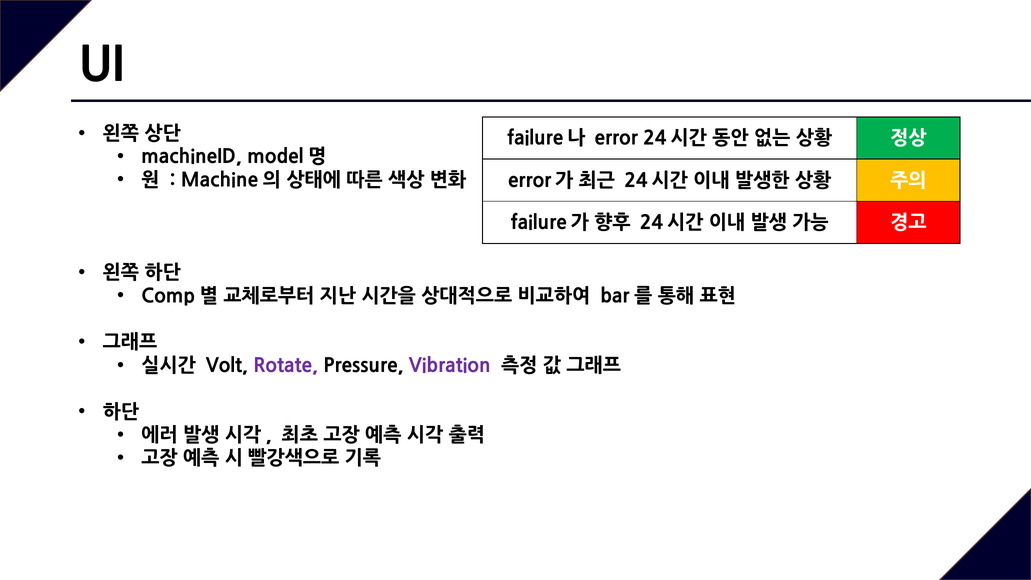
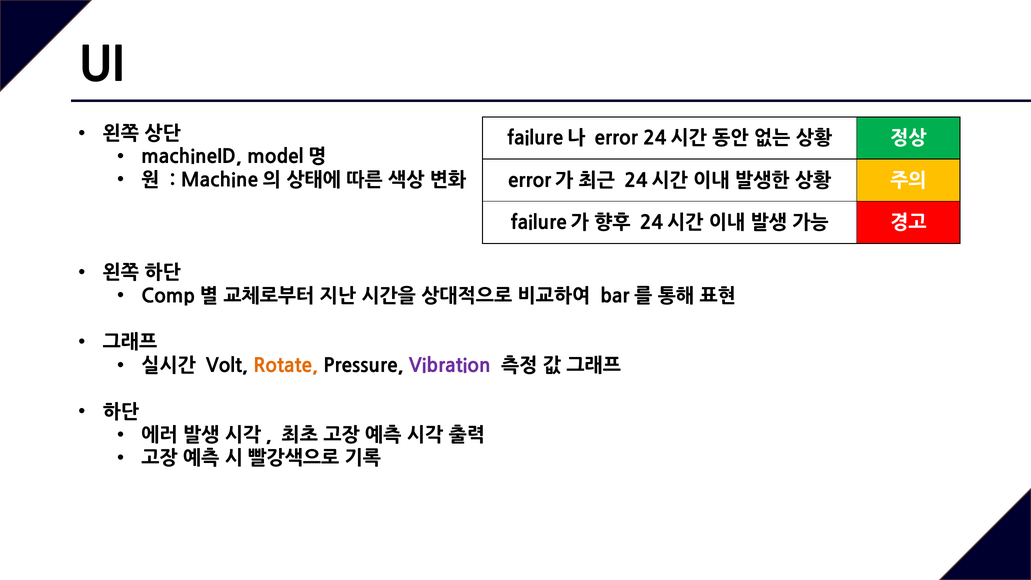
Rotate colour: purple -> orange (286, 366)
